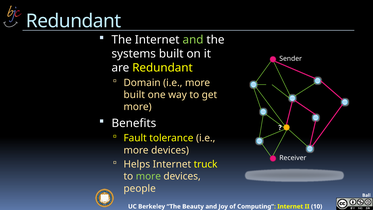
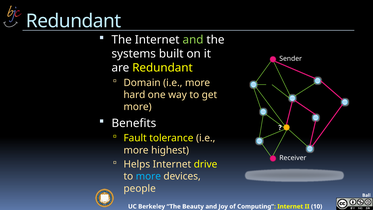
built: built -> hard (134, 95)
devices: devices -> highest (170, 150)
truck: truck -> drive (206, 164)
more colour: light green -> light blue (148, 176)
